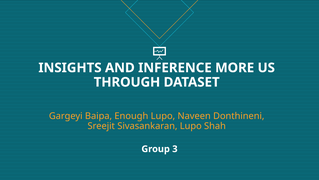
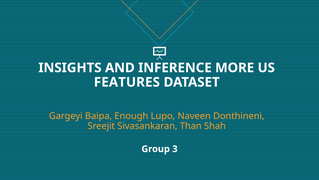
THROUGH: THROUGH -> FEATURES (127, 82)
Sivasankaran Lupo: Lupo -> Than (191, 126)
